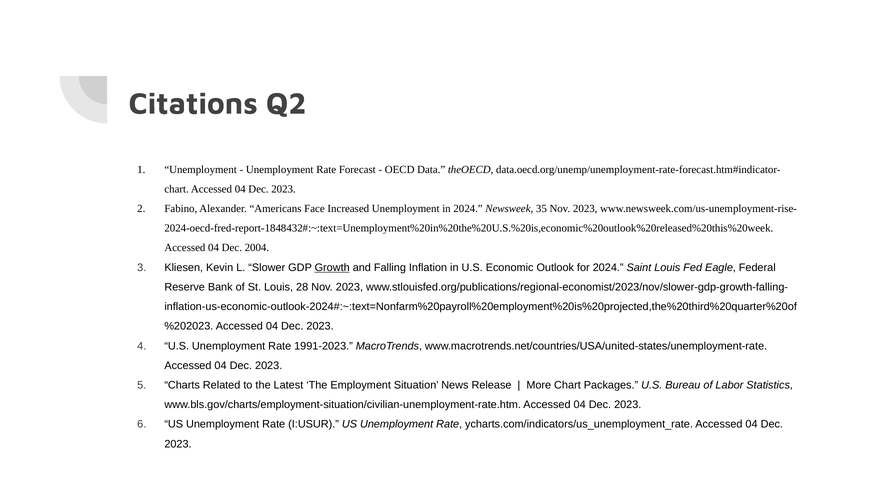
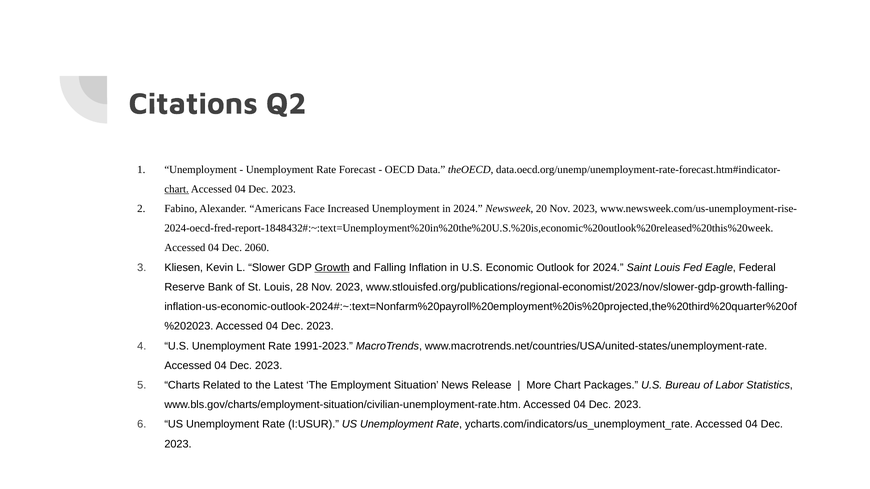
chart underline: none -> present (177, 189)
35: 35 -> 20 (541, 209)
2004: 2004 -> 2060 (257, 248)
